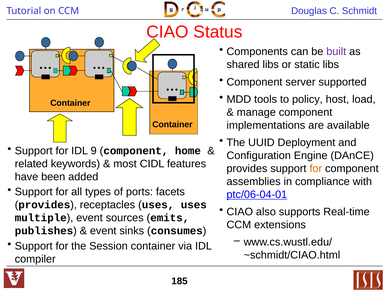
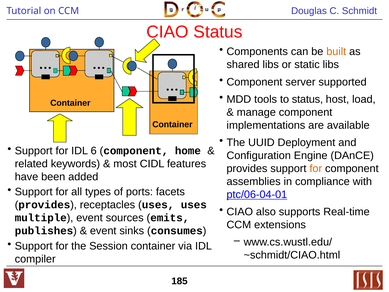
built colour: purple -> orange (336, 52)
to policy: policy -> status (307, 99)
9: 9 -> 6 (94, 151)
